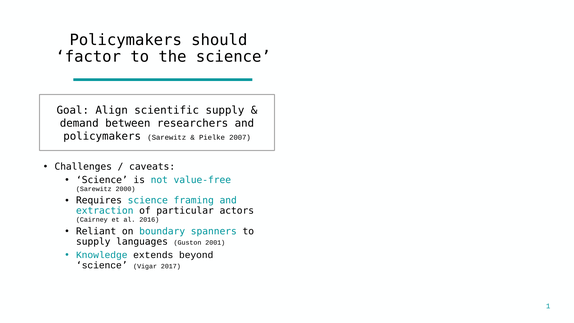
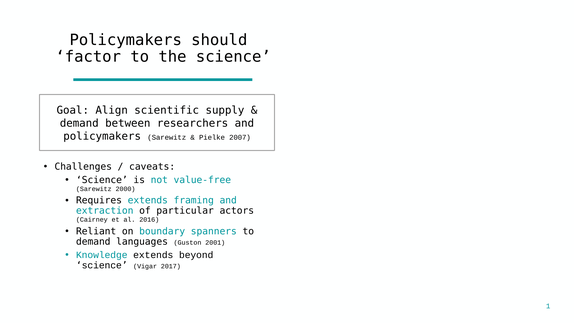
Requires science: science -> extends (148, 200)
supply: supply -> demand (93, 241)
